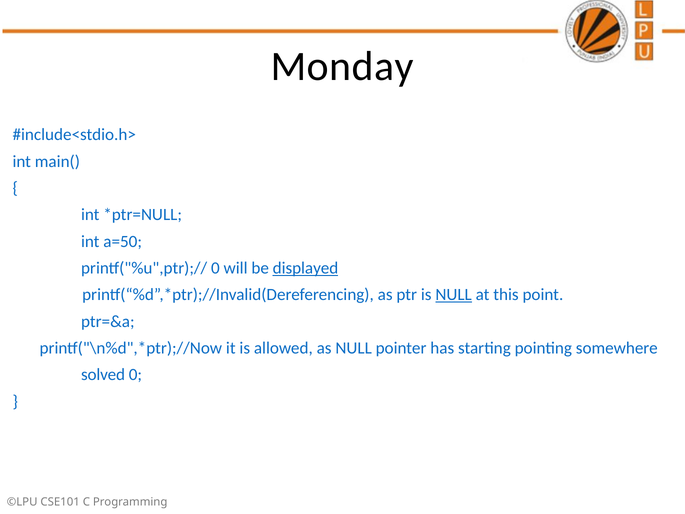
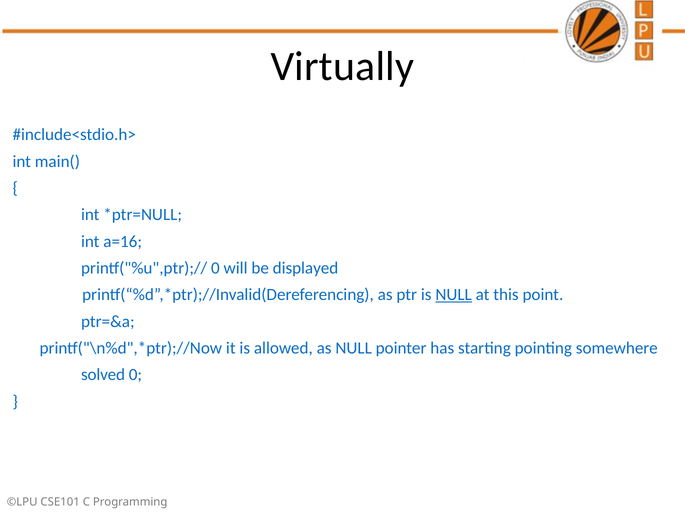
Monday: Monday -> Virtually (342, 66)
a=50: a=50 -> a=16 (123, 241)
displayed underline: present -> none (305, 268)
